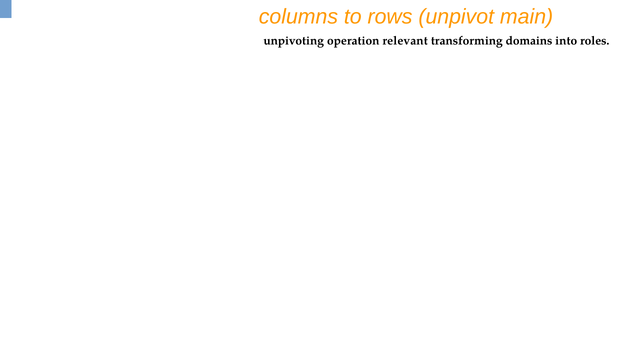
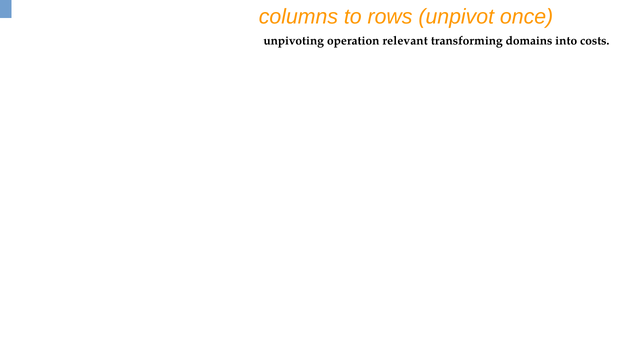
main: main -> once (527, 17)
roles: roles -> costs (595, 41)
